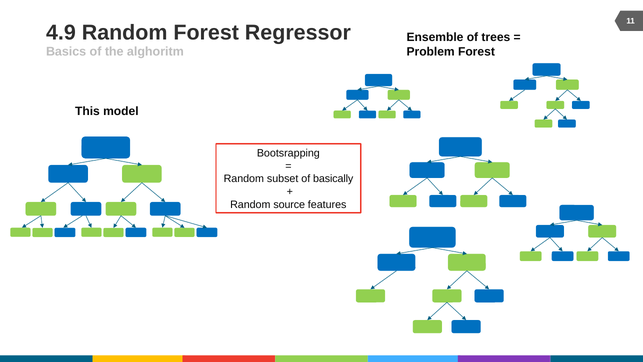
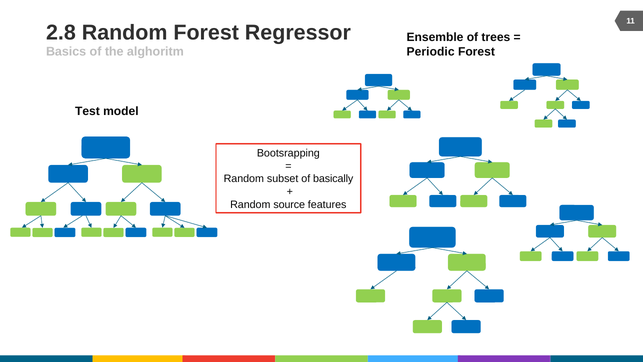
4.9: 4.9 -> 2.8 (61, 33)
Problem: Problem -> Periodic (431, 52)
This: This -> Test (87, 111)
